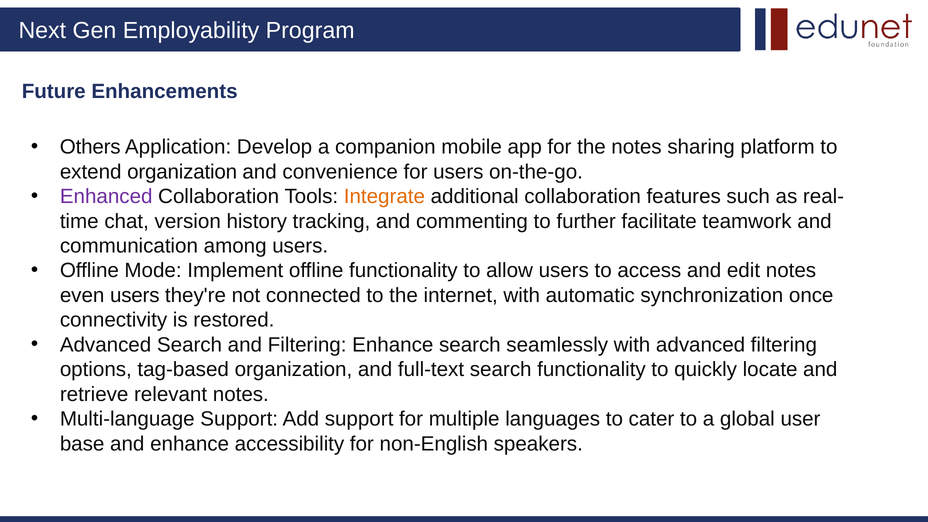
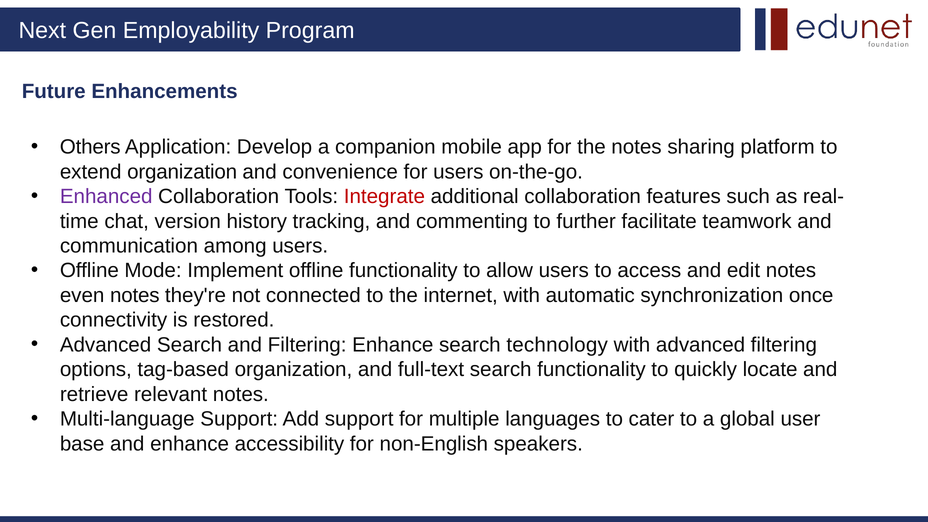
Integrate colour: orange -> red (384, 196)
even users: users -> notes (135, 295)
seamlessly: seamlessly -> technology (557, 345)
